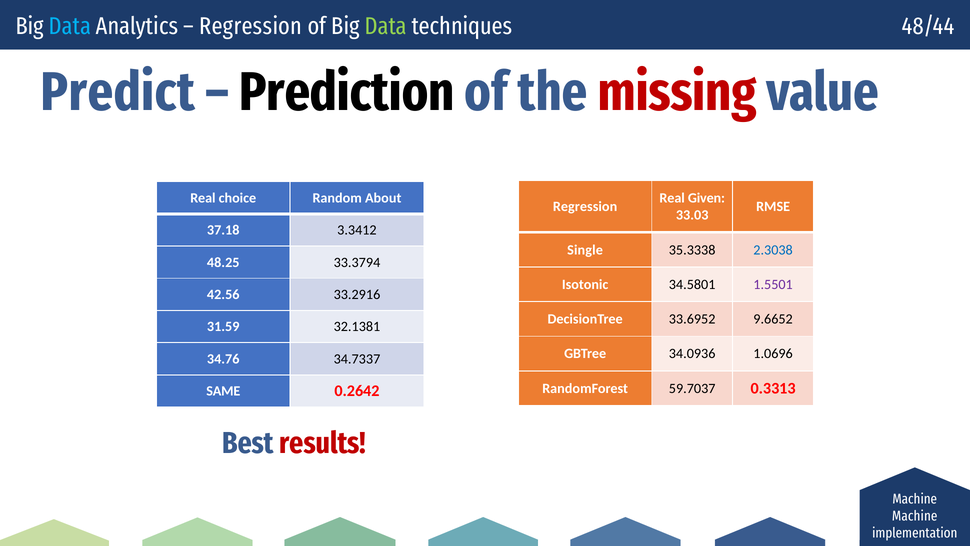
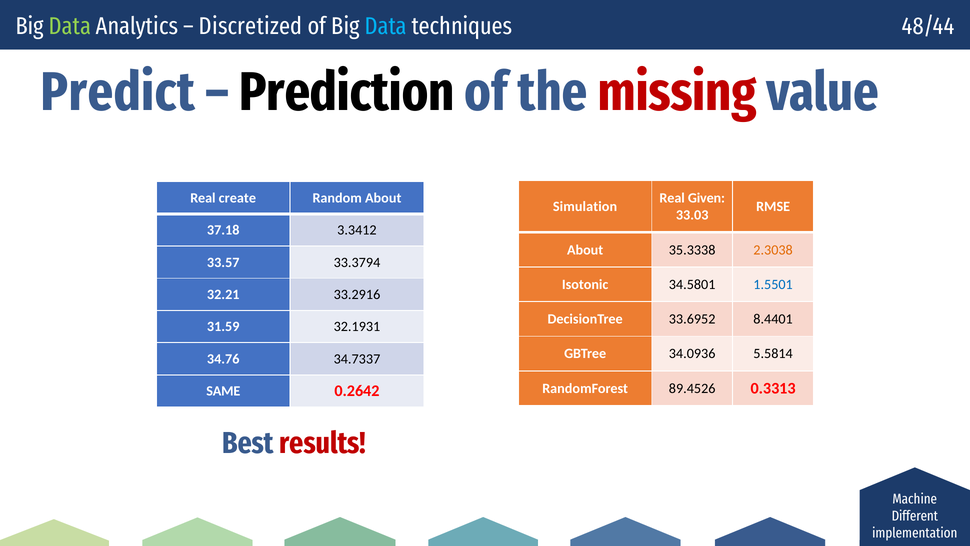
Data colour: light blue -> light green (70, 26)
Regression: Regression -> Discretized (251, 26)
Data colour: light green -> light blue (386, 26)
choice: choice -> create (237, 198)
Regression: Regression -> Simulation (585, 206)
Single: Single -> About (585, 250)
2.3038 colour: blue -> orange (773, 250)
48.25: 48.25 -> 33.57 (223, 262)
1.5501 colour: purple -> blue (773, 284)
42.56: 42.56 -> 32.21 (223, 294)
9.6652: 9.6652 -> 8.4401 (773, 319)
32.1381: 32.1381 -> 32.1931 (357, 327)
1.0696: 1.0696 -> 5.5814 (773, 354)
59.7037: 59.7037 -> 89.4526 (692, 388)
Machine: Machine -> Different (915, 516)
